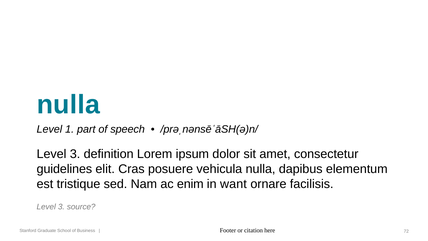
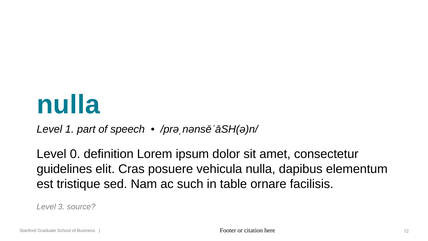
3: 3 -> 0 (75, 154)
enim: enim -> such (190, 184)
want: want -> table (233, 184)
